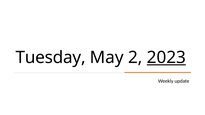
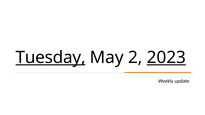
Tuesday underline: none -> present (51, 58)
